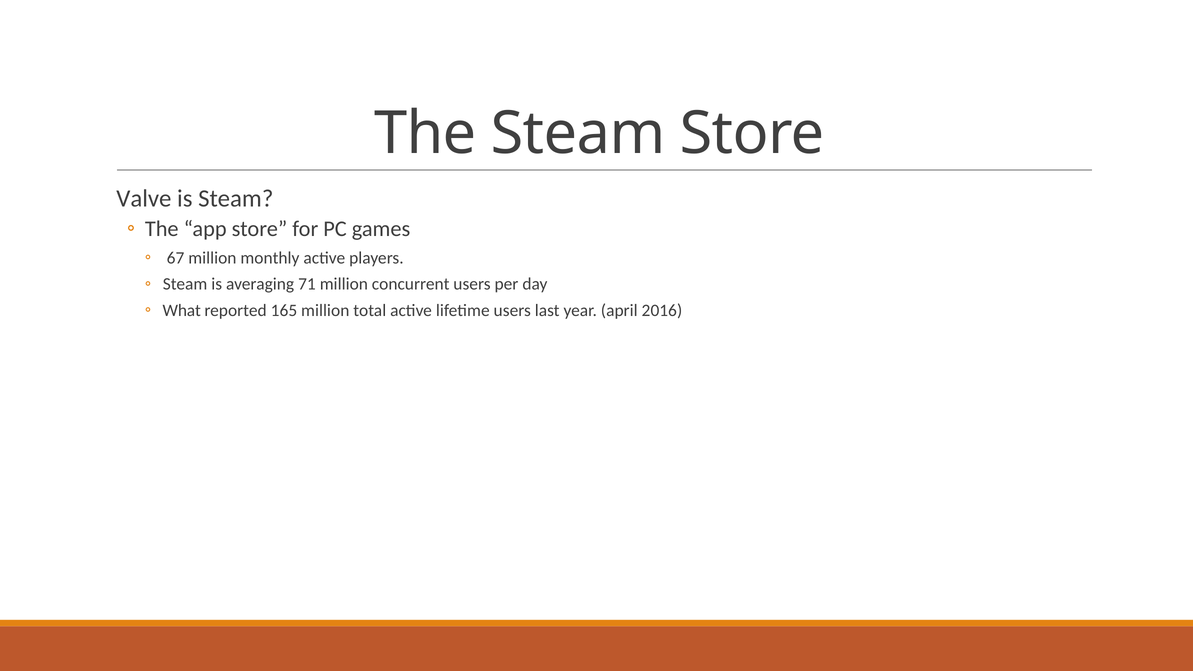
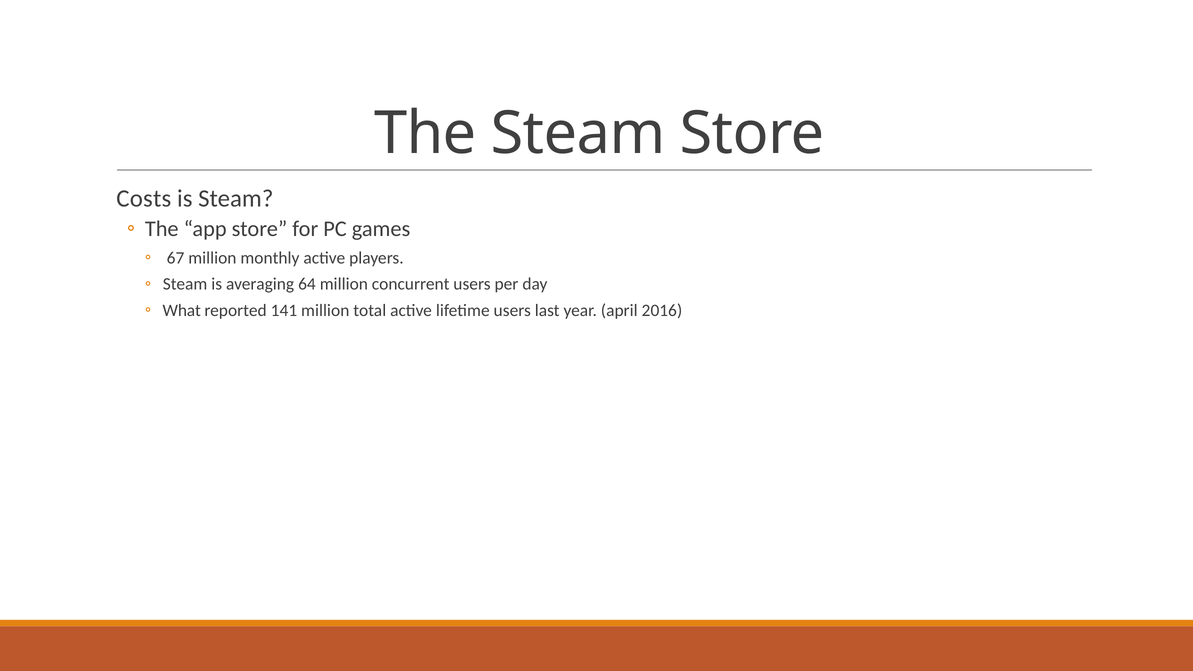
Valve: Valve -> Costs (144, 198)
71: 71 -> 64 (307, 284)
165: 165 -> 141 (284, 310)
